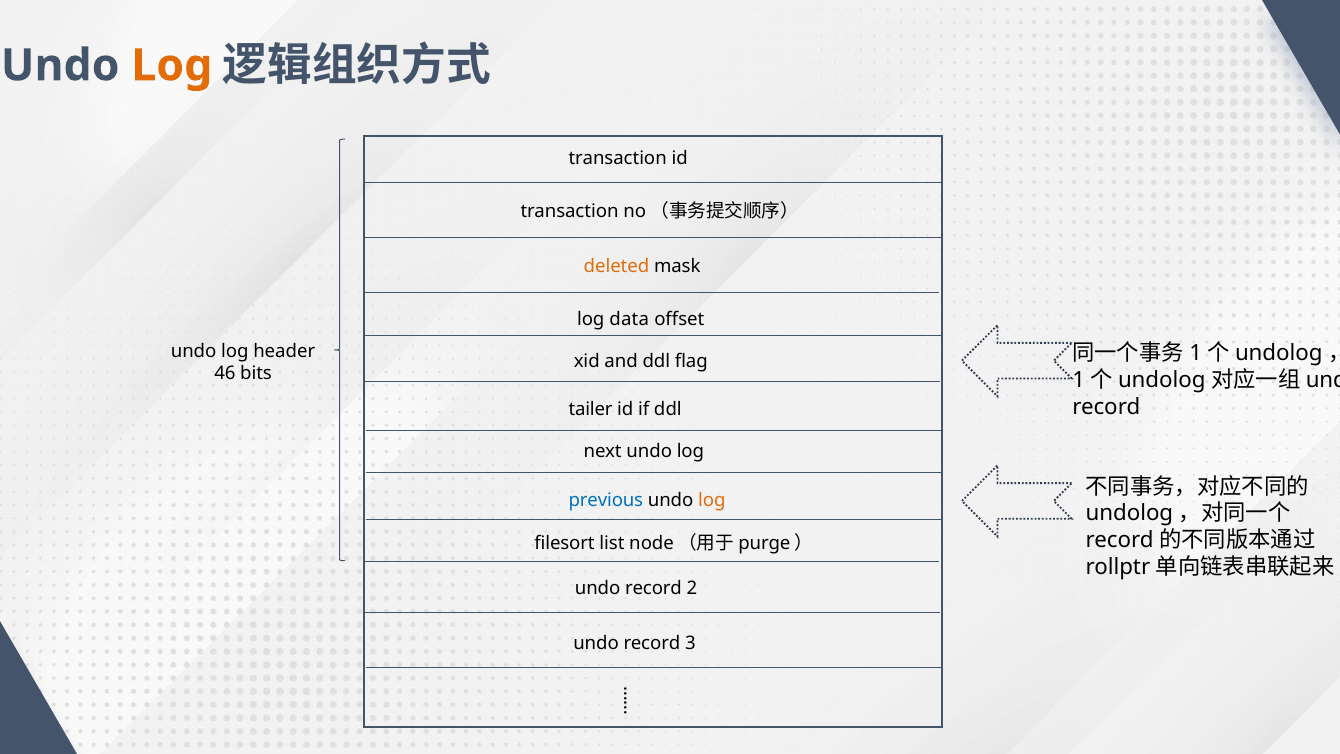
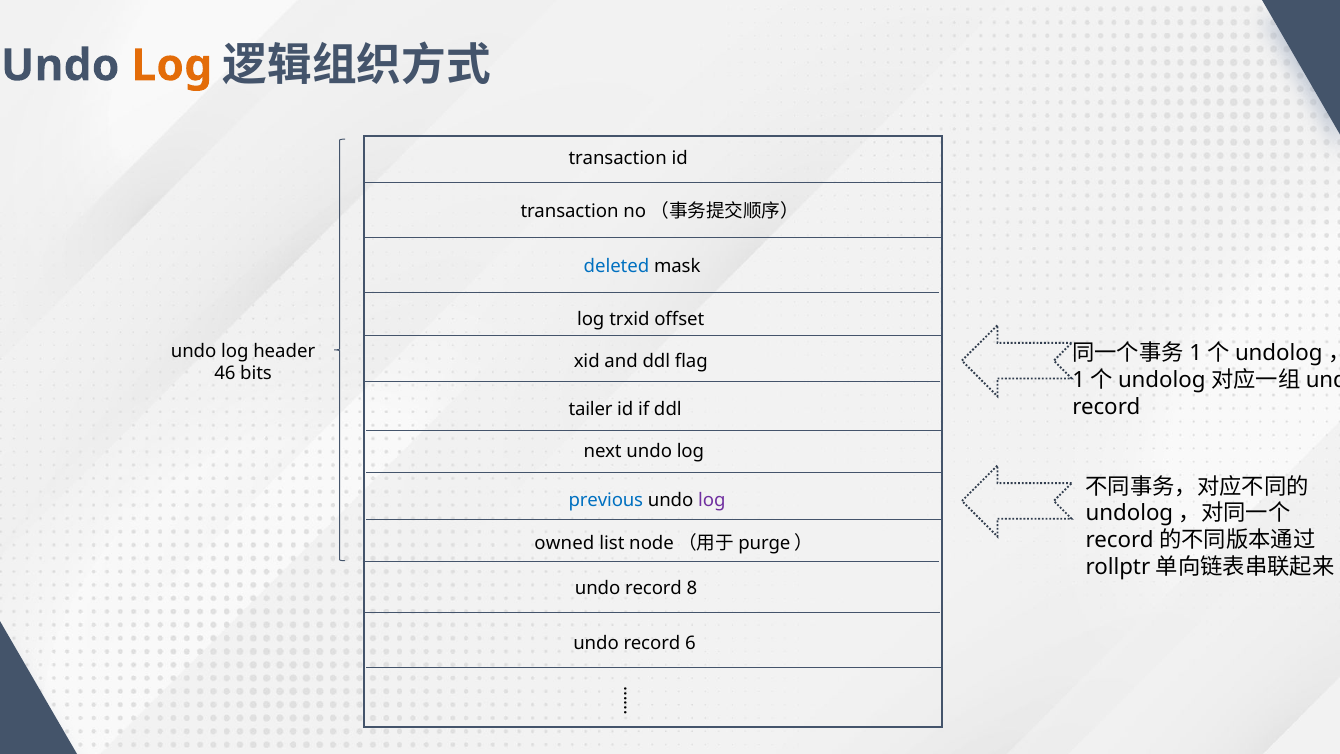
deleted colour: orange -> blue (616, 266)
data: data -> trxid (629, 319)
log colour: orange -> purple (712, 500)
filesort: filesort -> owned (564, 543)
2: 2 -> 8 (692, 588)
3: 3 -> 6 (690, 644)
